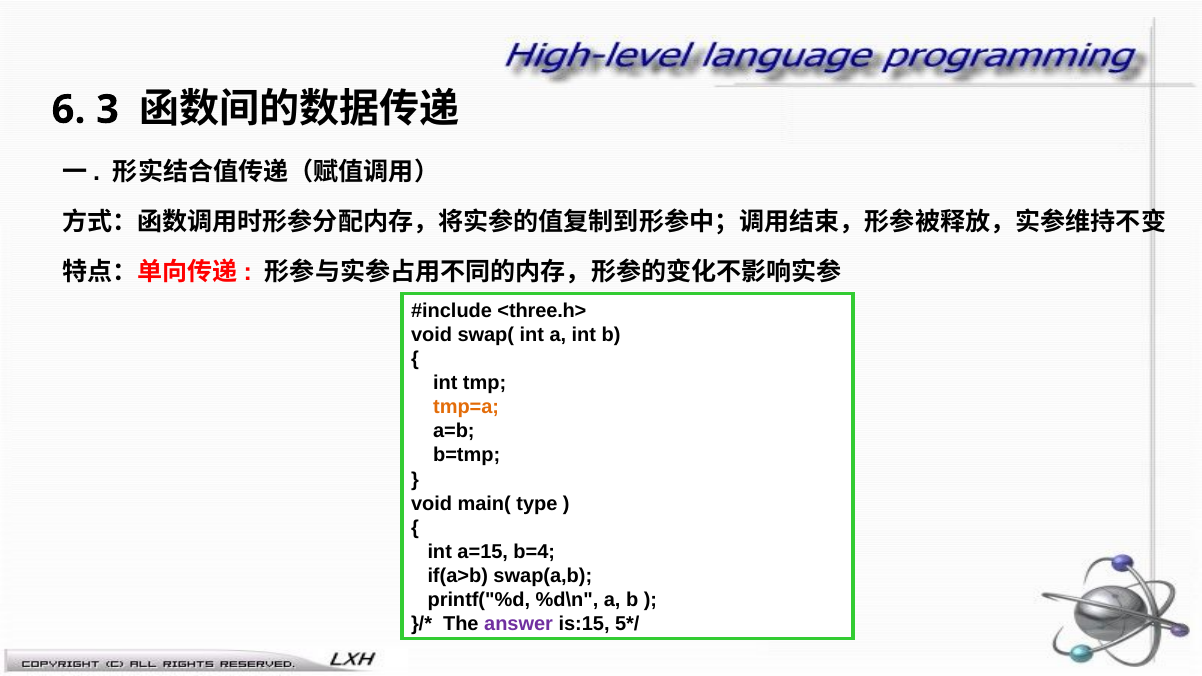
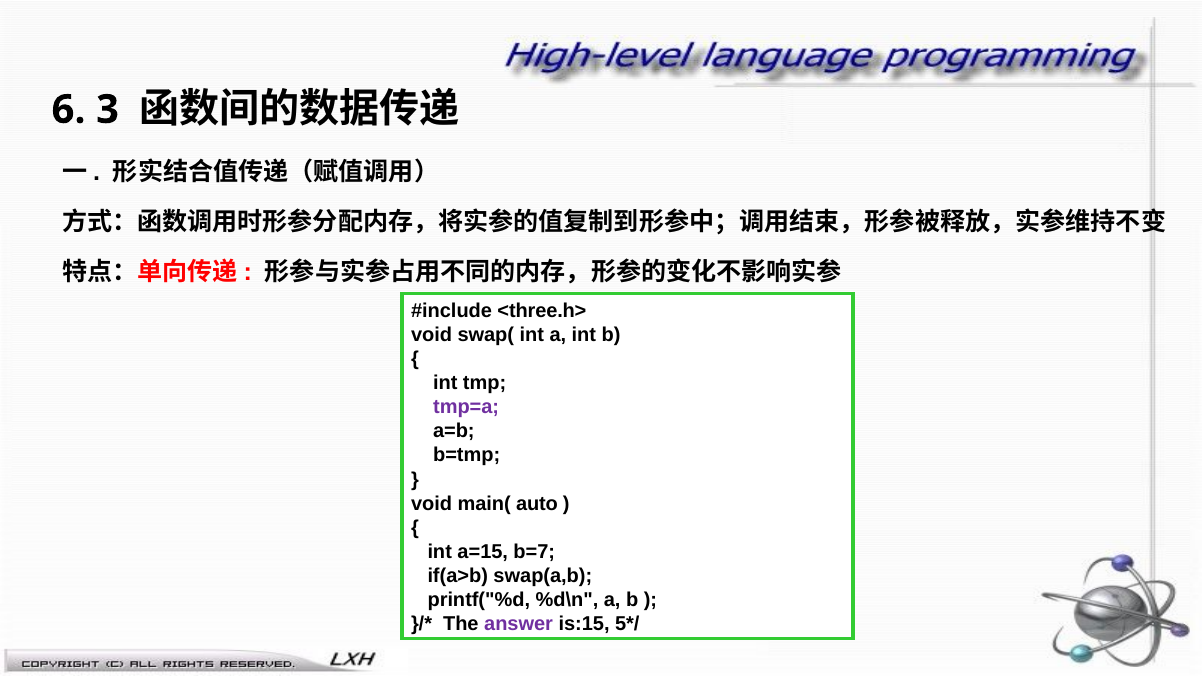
tmp=a colour: orange -> purple (466, 407)
type: type -> auto (537, 504)
b=4: b=4 -> b=7 (534, 552)
